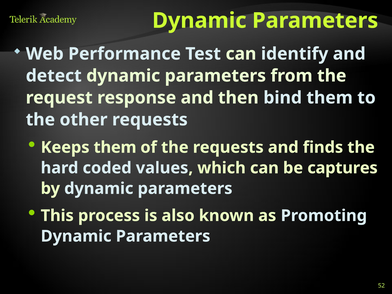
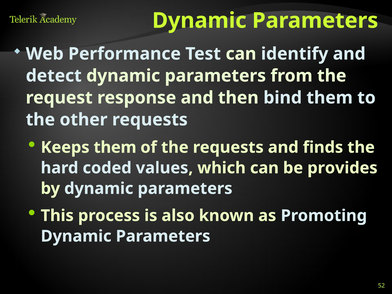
captures: captures -> provides (342, 168)
